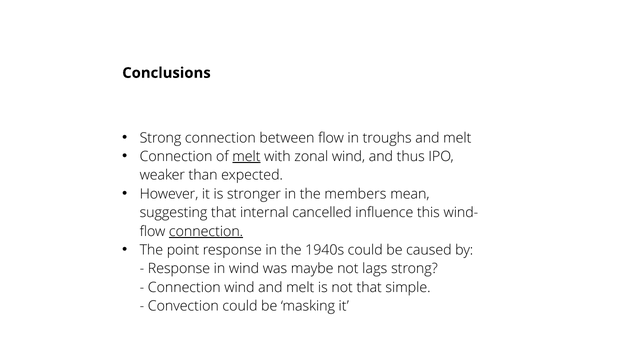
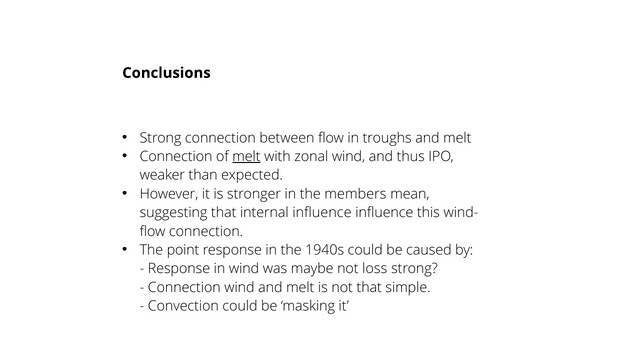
internal cancelled: cancelled -> influence (322, 213)
connection underline: present -> none (206, 231)
lags: lags -> loss (375, 269)
